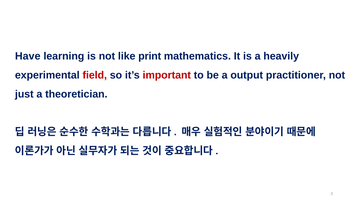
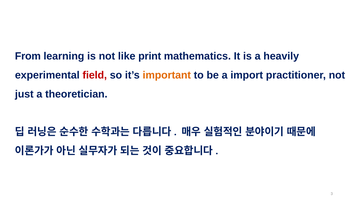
Have: Have -> From (28, 56)
important colour: red -> orange (167, 75)
output: output -> import (247, 75)
